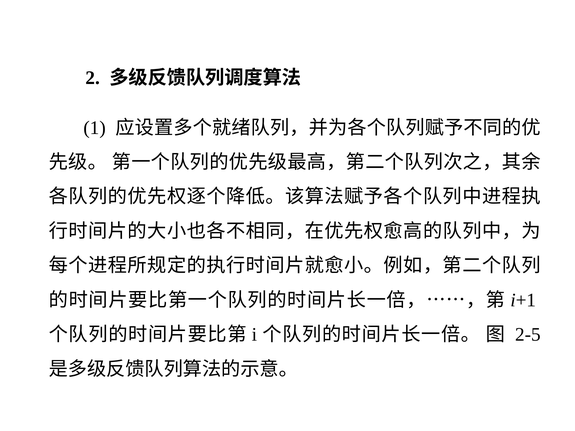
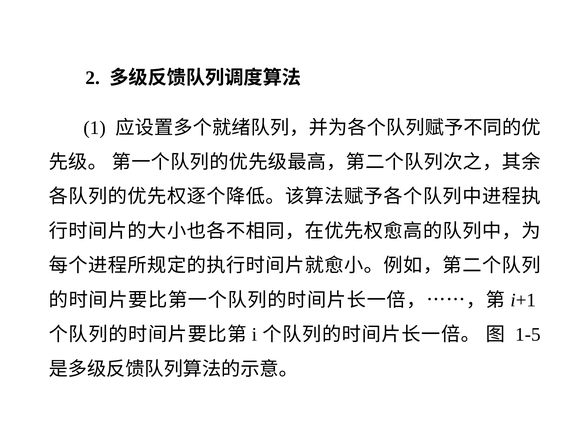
2-5: 2-5 -> 1-5 (528, 335)
